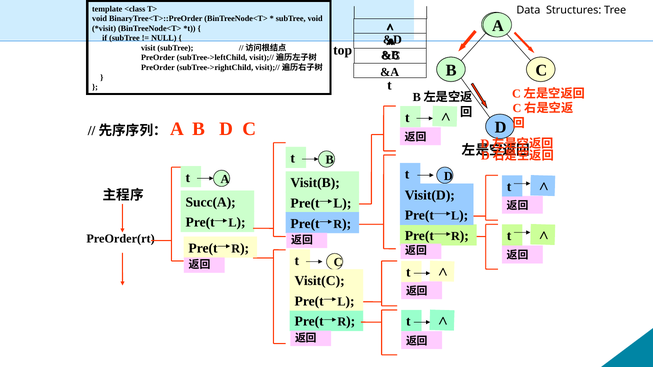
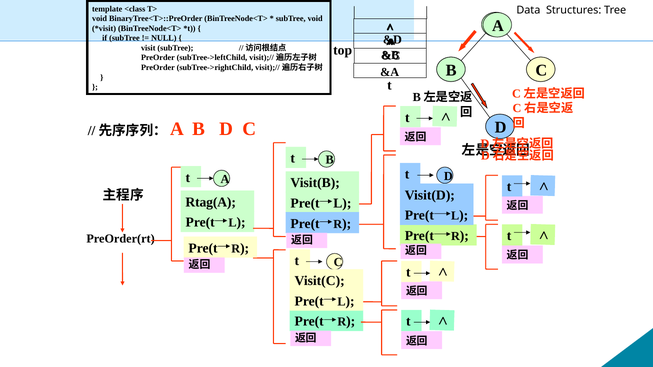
Succ(A: Succ(A -> Rtag(A (211, 202)
